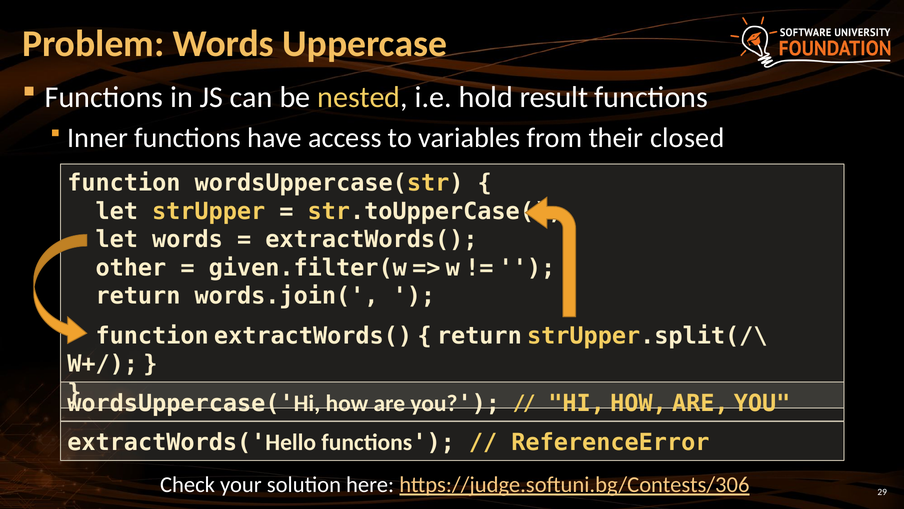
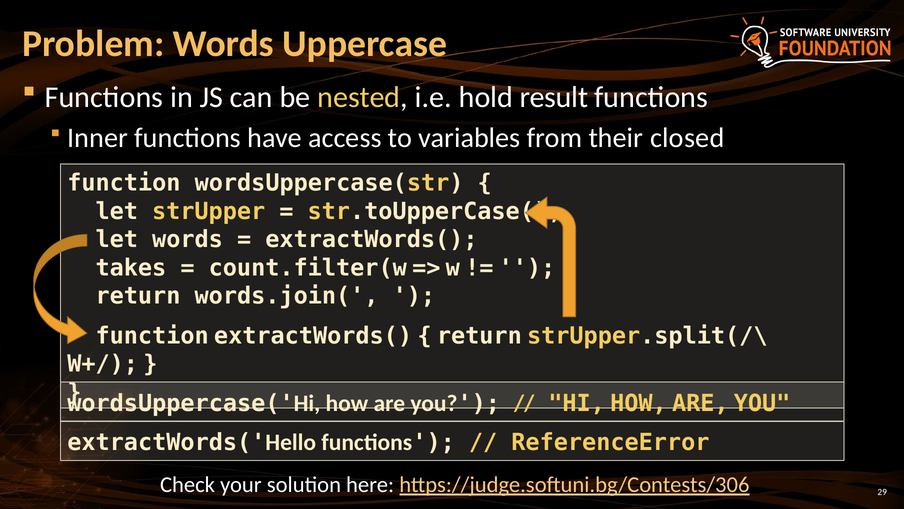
other: other -> takes (131, 268)
given.filter(w: given.filter(w -> count.filter(w (308, 268)
